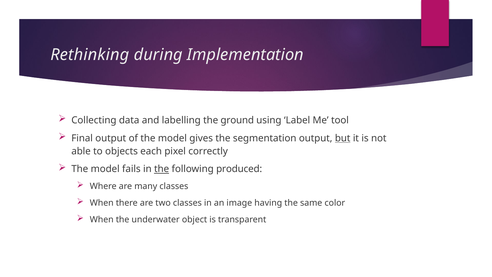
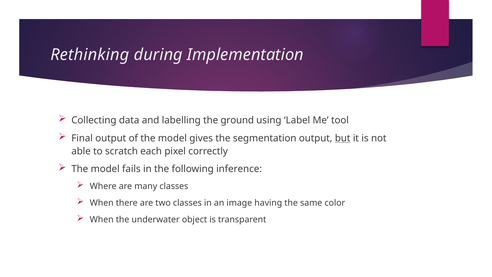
objects: objects -> scratch (122, 151)
the underline: present -> none (162, 169)
produced: produced -> inference (239, 169)
